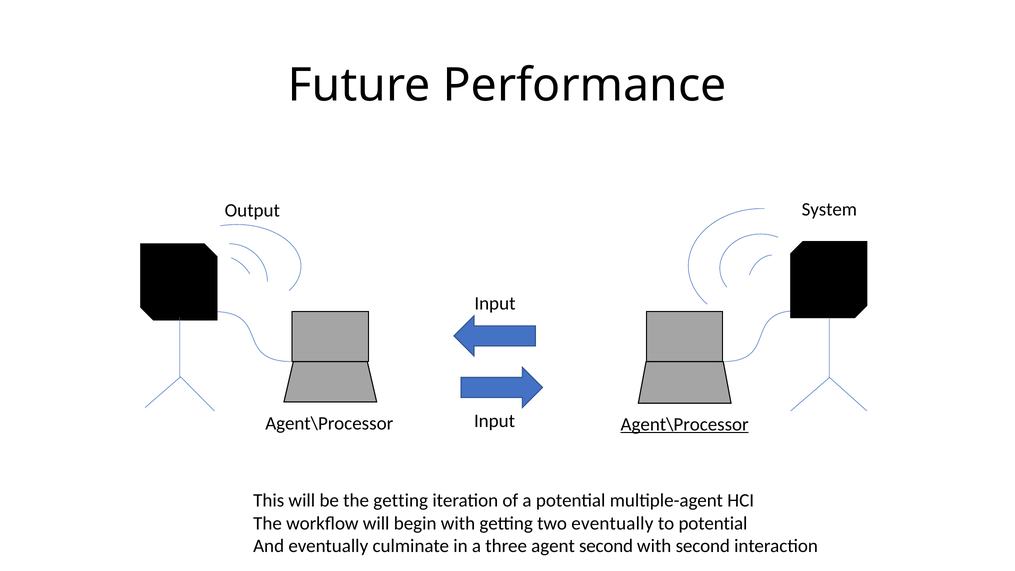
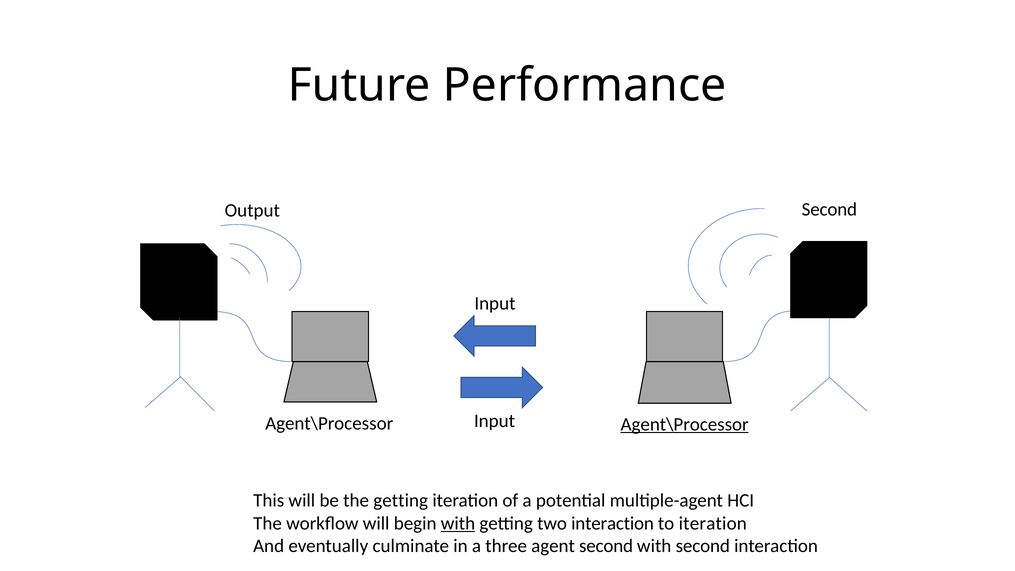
Output System: System -> Second (829, 209)
with underline: none -> present (458, 523)
two eventually: eventually -> interaction (613, 523)
to potential: potential -> iteration (713, 523)
